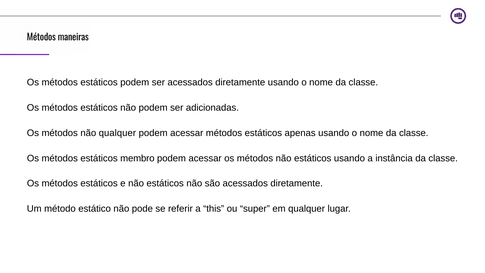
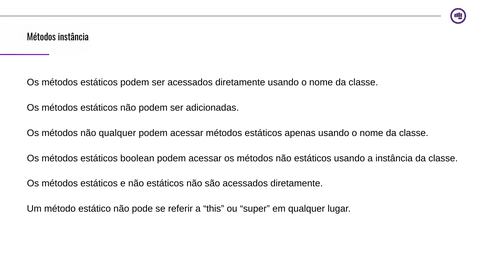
Métodos maneiras: maneiras -> instância (73, 37)
membro: membro -> boolean (137, 158)
